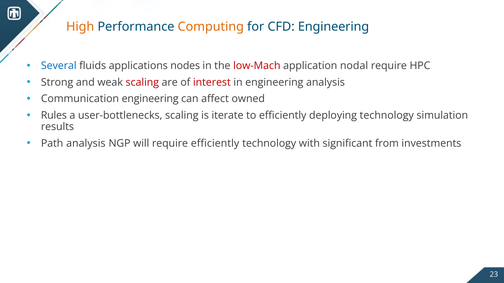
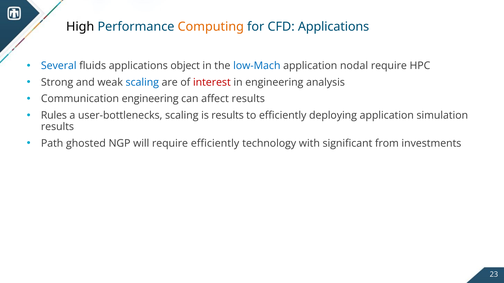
High colour: orange -> black (80, 27)
CFD Engineering: Engineering -> Applications (334, 27)
nodes: nodes -> object (185, 66)
low-Mach colour: red -> blue (257, 66)
scaling colour: red -> blue (142, 82)
affect owned: owned -> results (248, 99)
is iterate: iterate -> results (228, 116)
deploying technology: technology -> application (387, 116)
Path analysis: analysis -> ghosted (86, 143)
